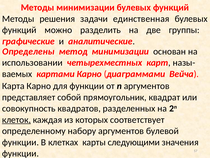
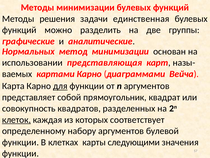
Определены: Определены -> Нормальных (28, 51)
четырехместных: четырехместных -> представляющая (105, 63)
для underline: none -> present (60, 86)
